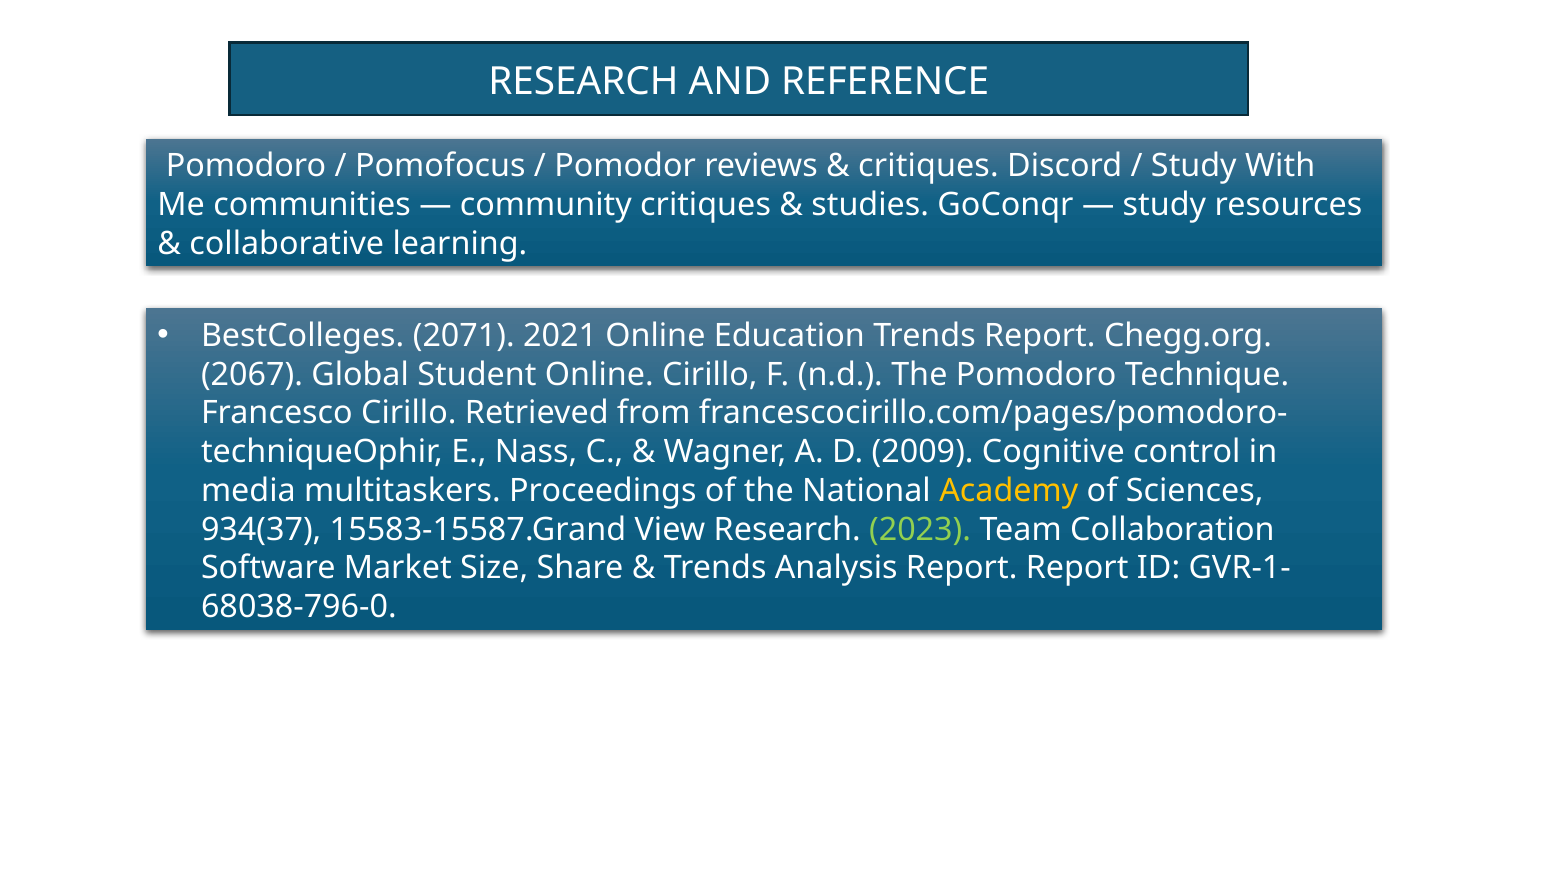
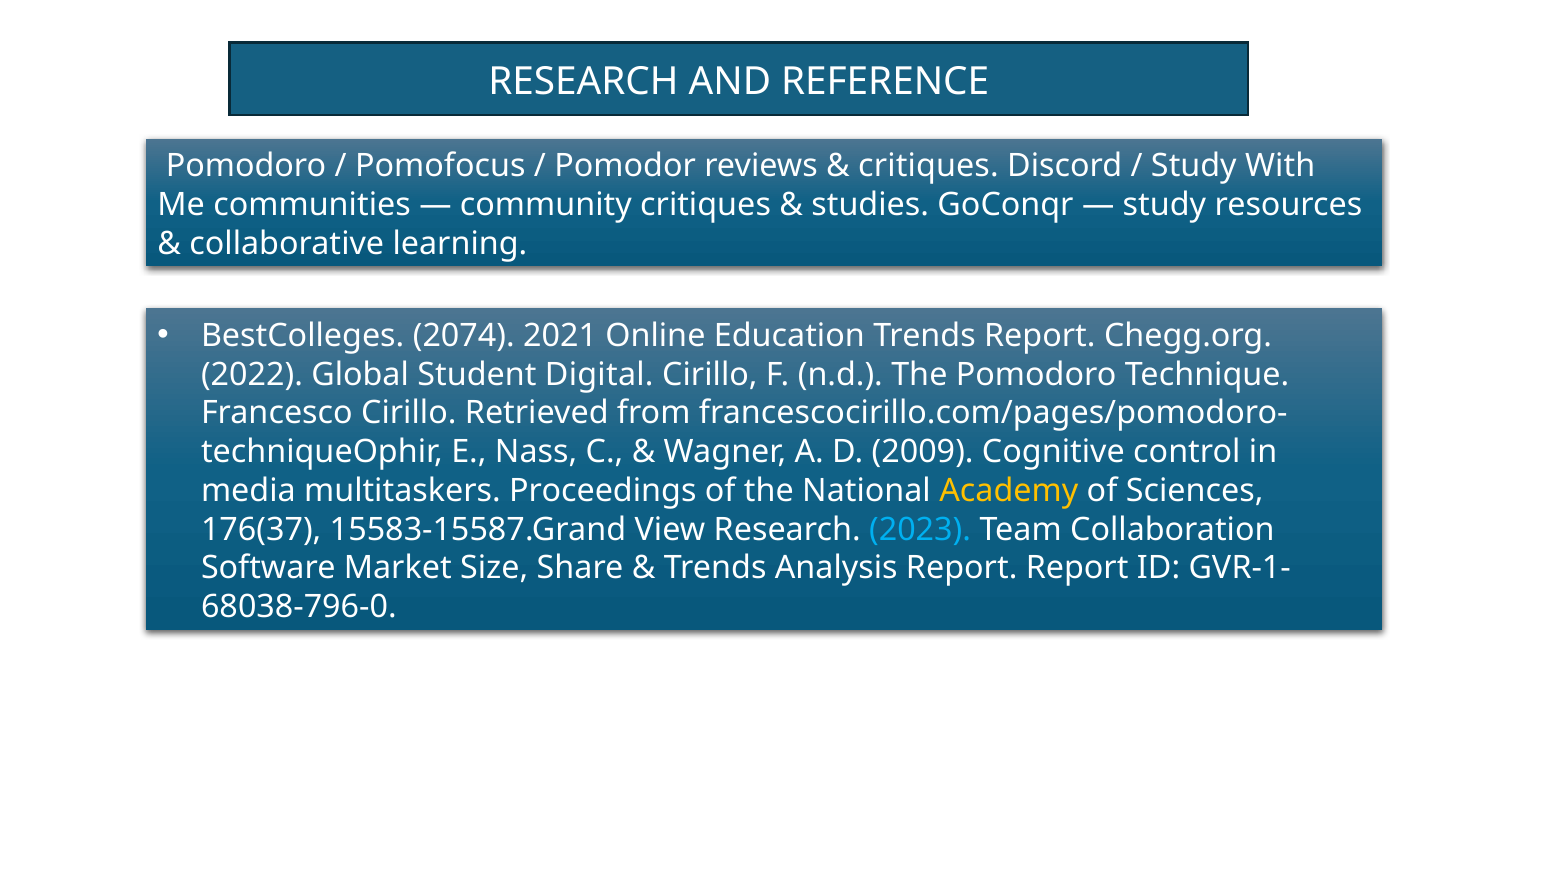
2071: 2071 -> 2074 (464, 336)
2067: 2067 -> 2022 (252, 374)
Student Online: Online -> Digital (599, 374)
934(37: 934(37 -> 176(37 (261, 529)
2023 colour: light green -> light blue (920, 529)
